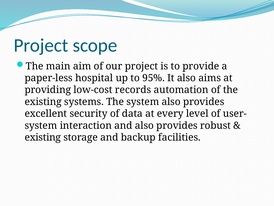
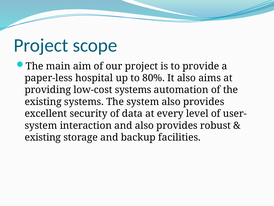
95%: 95% -> 80% (154, 78)
low-cost records: records -> systems (133, 90)
